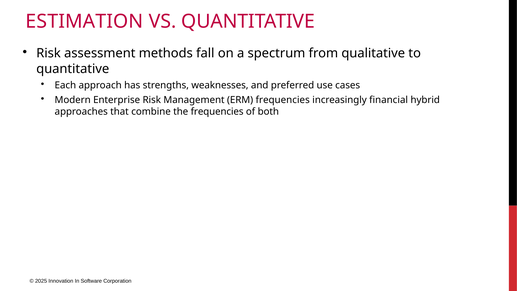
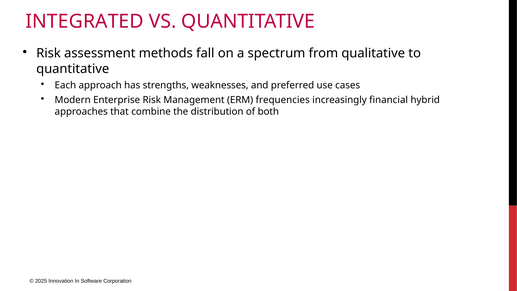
ESTIMATION: ESTIMATION -> INTEGRATED (85, 21)
the frequencies: frequencies -> distribution (217, 111)
